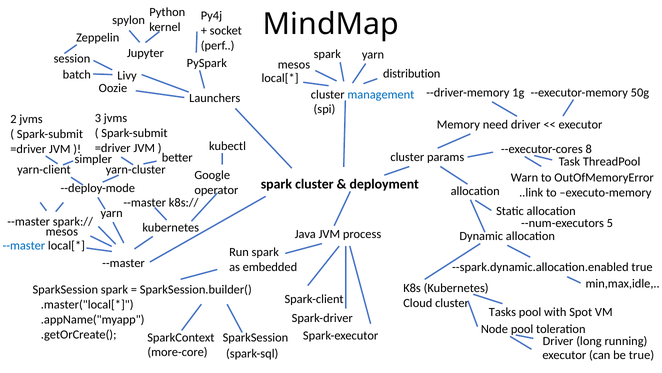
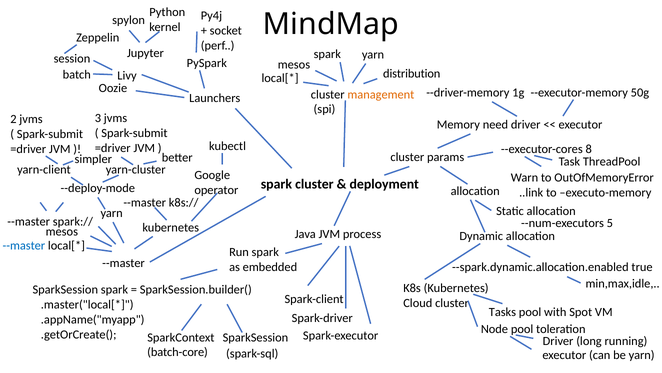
management colour: blue -> orange (381, 94)
more-core: more-core -> batch-core (178, 351)
be true: true -> yarn (642, 355)
